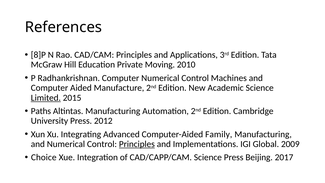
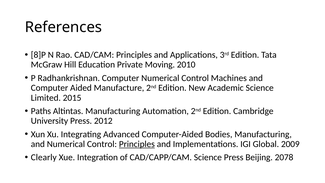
Limited underline: present -> none (46, 98)
Family: Family -> Bodies (219, 134)
Choice: Choice -> Clearly (44, 157)
2017: 2017 -> 2078 (284, 157)
